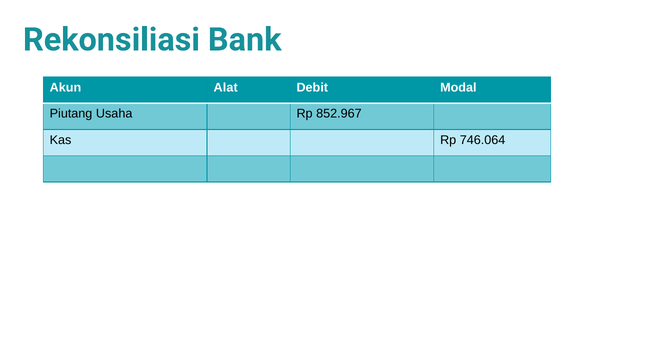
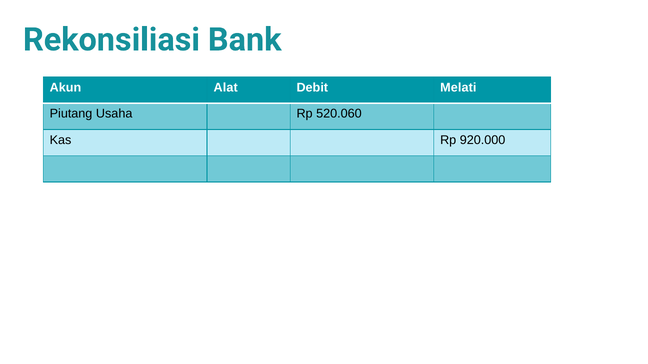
Modal: Modal -> Melati (458, 88)
852.967: 852.967 -> 520.060 (339, 114)
746.064: 746.064 -> 920.000 (483, 140)
